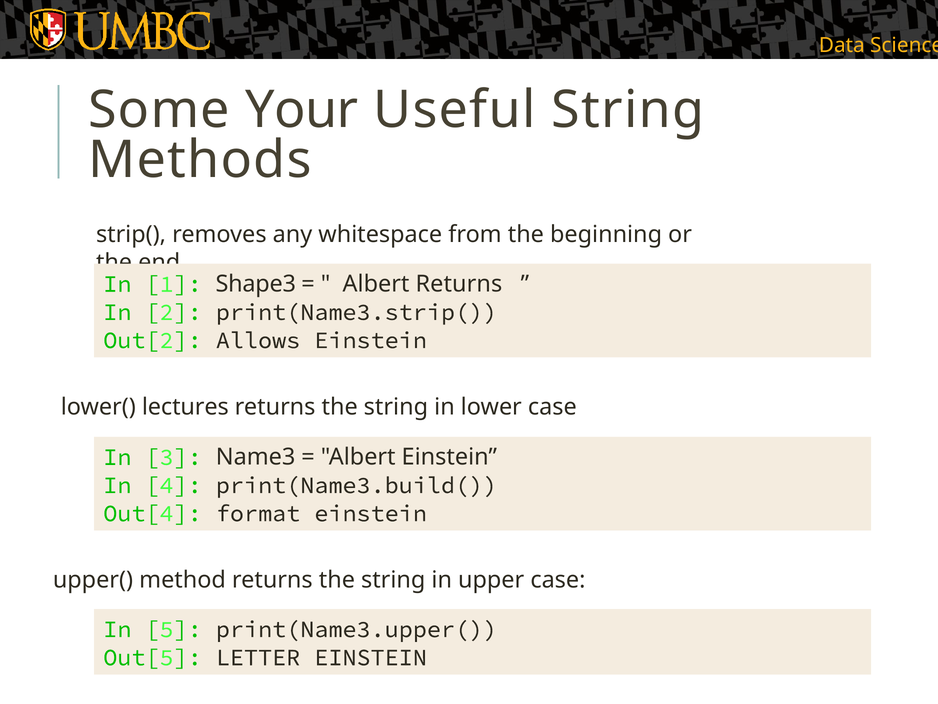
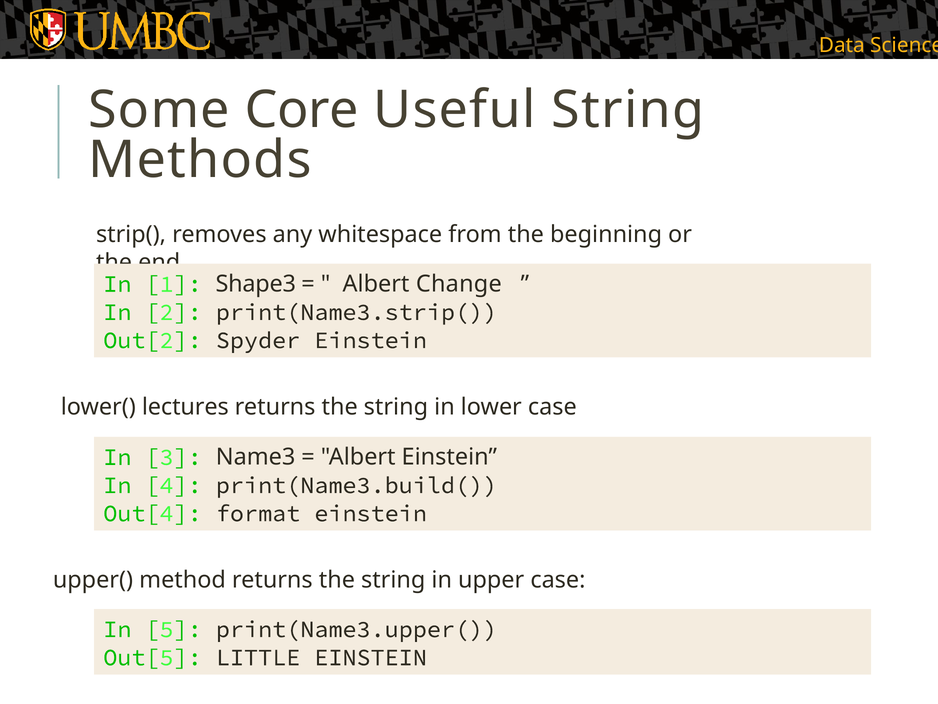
Your: Your -> Core (302, 110)
Albert Returns: Returns -> Change (459, 284)
Allows: Allows -> Spyder (258, 340)
LETTER: LETTER -> LITTLE (258, 657)
